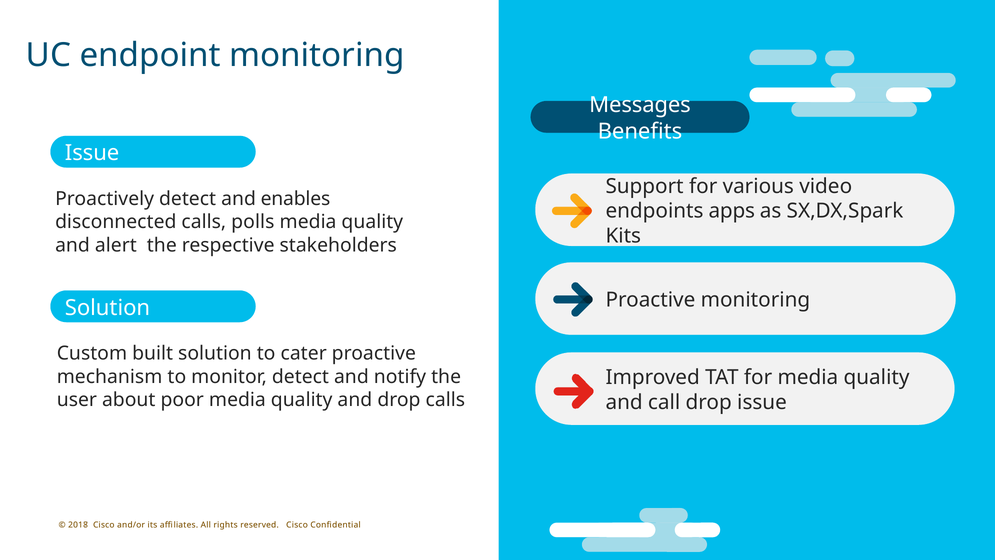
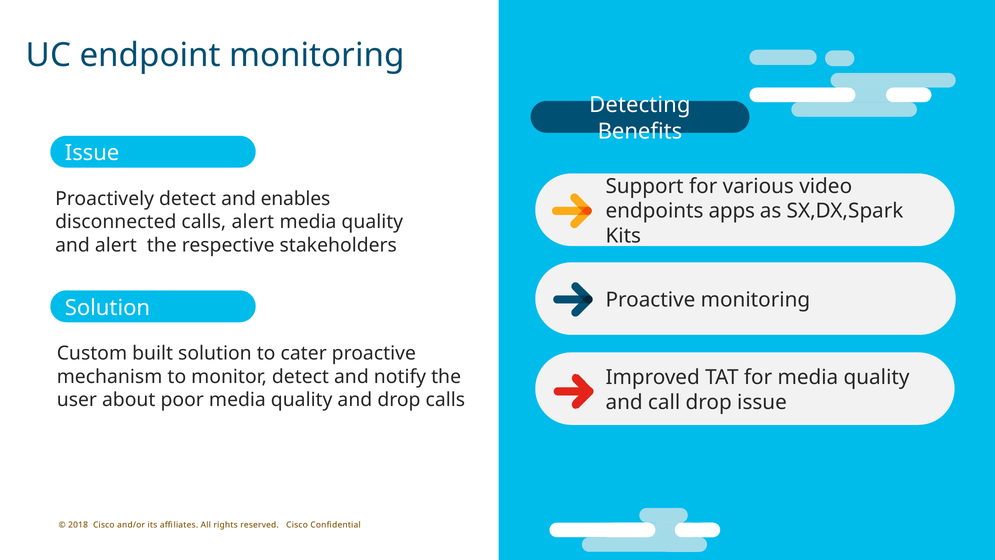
Messages: Messages -> Detecting (640, 105)
calls polls: polls -> alert (253, 222)
